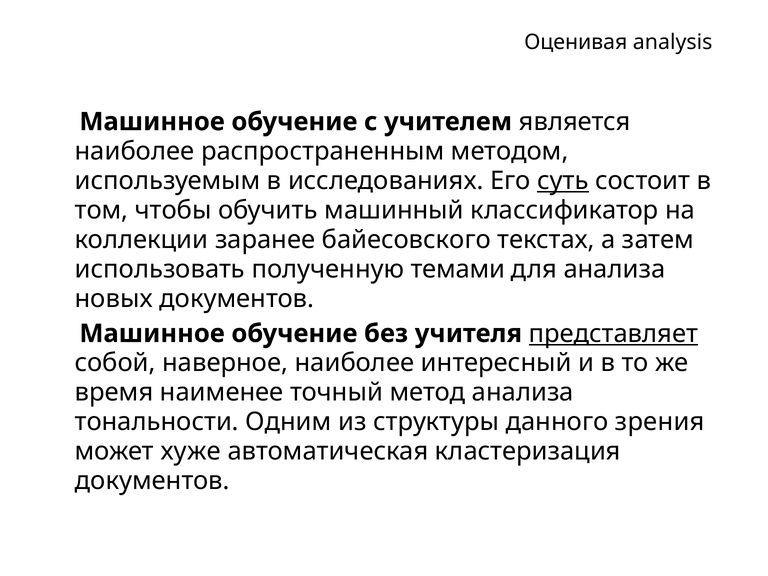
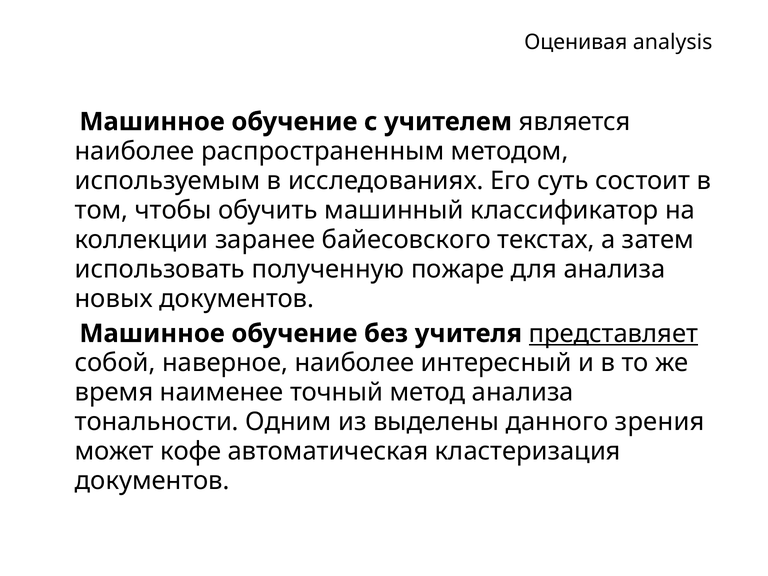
суть underline: present -> none (563, 181)
темами: темами -> пожаре (458, 269)
структуры: структуры -> выделены (436, 422)
хуже: хуже -> кофе (191, 451)
